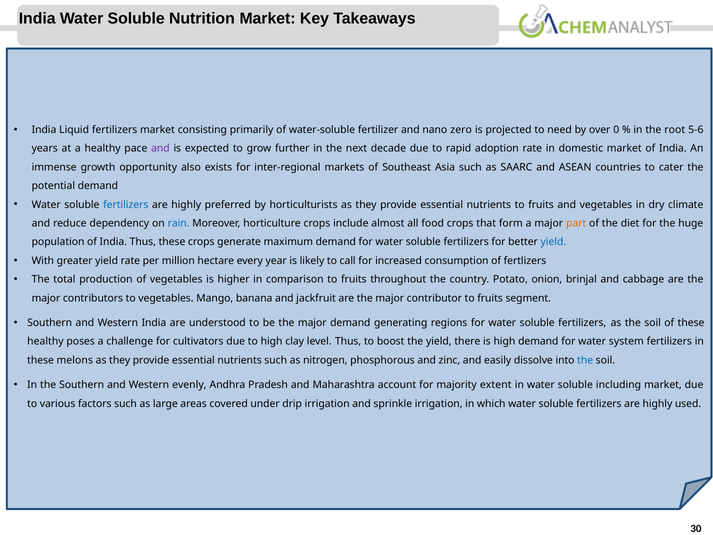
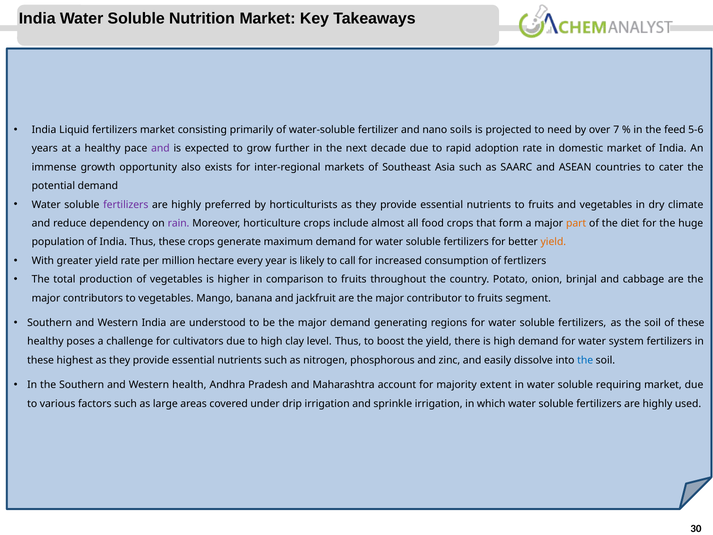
zero: zero -> soils (461, 130)
0: 0 -> 7 (616, 130)
root: root -> feed (675, 130)
fertilizers colour: blue -> purple (126, 205)
rain colour: blue -> purple (179, 223)
yield colour: blue -> orange (553, 242)
melons: melons -> highest (75, 360)
evenly: evenly -> health (189, 385)
including: including -> requiring (619, 385)
